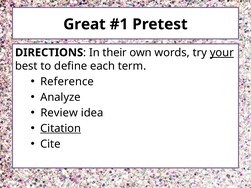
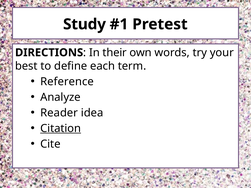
Great: Great -> Study (84, 24)
your underline: present -> none (222, 53)
Review: Review -> Reader (59, 113)
